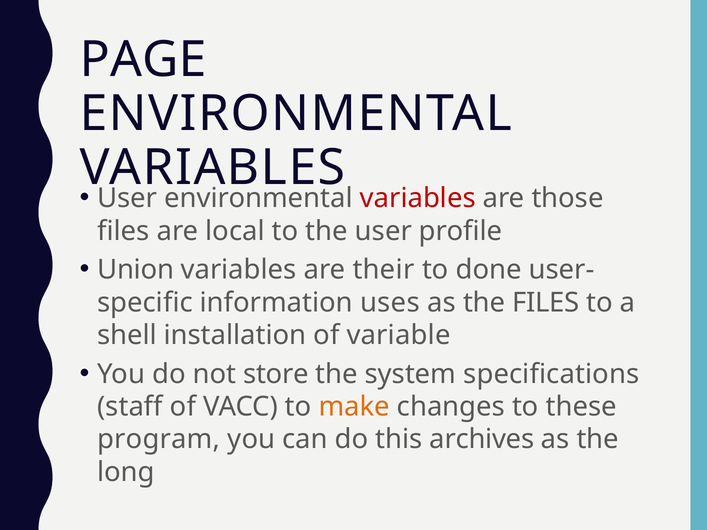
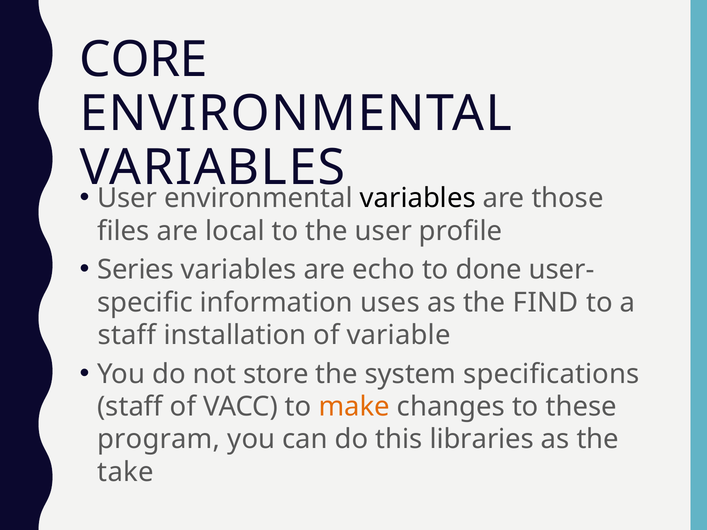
PAGE: PAGE -> CORE (144, 60)
variables colour: red -> black (418, 198)
Union: Union -> Series (136, 270)
their: their -> echo (384, 270)
the FILES: FILES -> FIND (546, 303)
shell: shell -> staff (127, 335)
archives: archives -> libraries (482, 439)
long: long -> take (126, 472)
